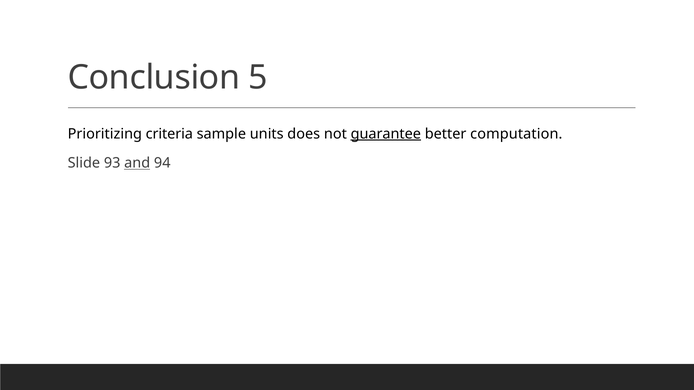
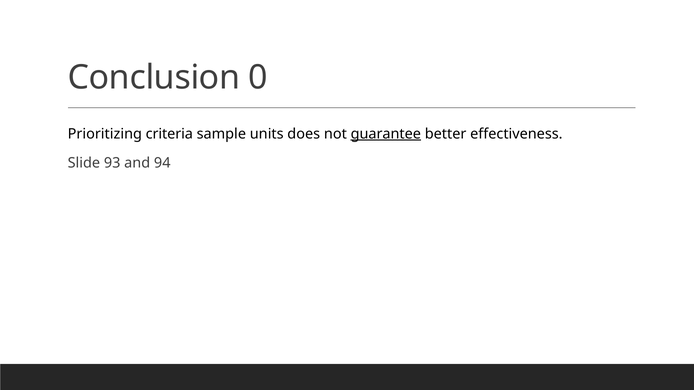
5: 5 -> 0 (258, 78)
computation: computation -> effectiveness (516, 134)
and underline: present -> none (137, 163)
